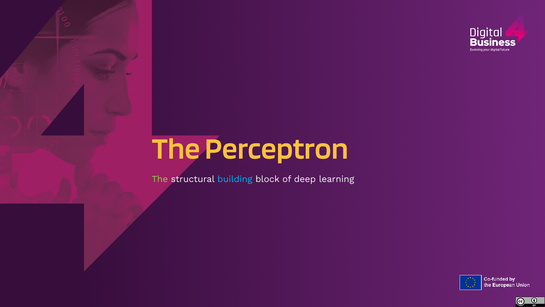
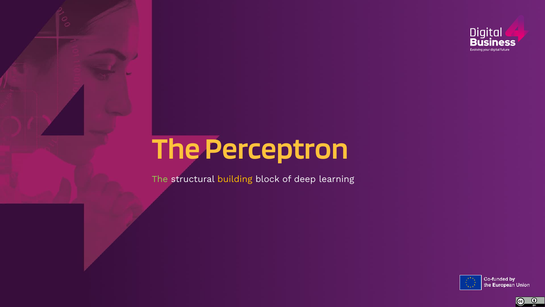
building colour: light blue -> yellow (235, 179)
